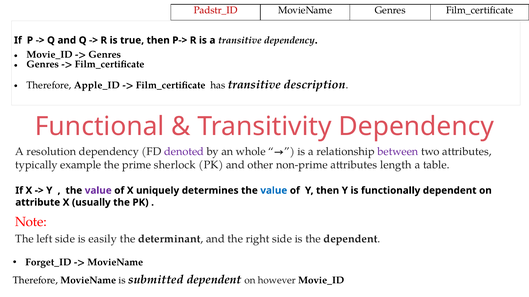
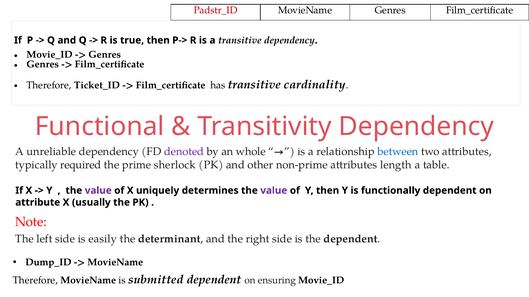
Apple_ID: Apple_ID -> Ticket_ID (97, 85)
description: description -> cardinality (315, 85)
resolution: resolution -> unreliable (51, 152)
between colour: purple -> blue (398, 152)
example: example -> required (81, 165)
value colour: blue -> purple (274, 191)
Forget_ID: Forget_ID -> Dump_ID (48, 263)
however: however -> ensuring (277, 281)
